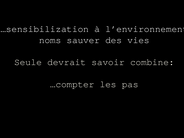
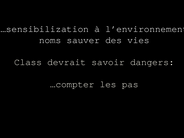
Seule: Seule -> Class (28, 62)
combine: combine -> dangers (152, 62)
